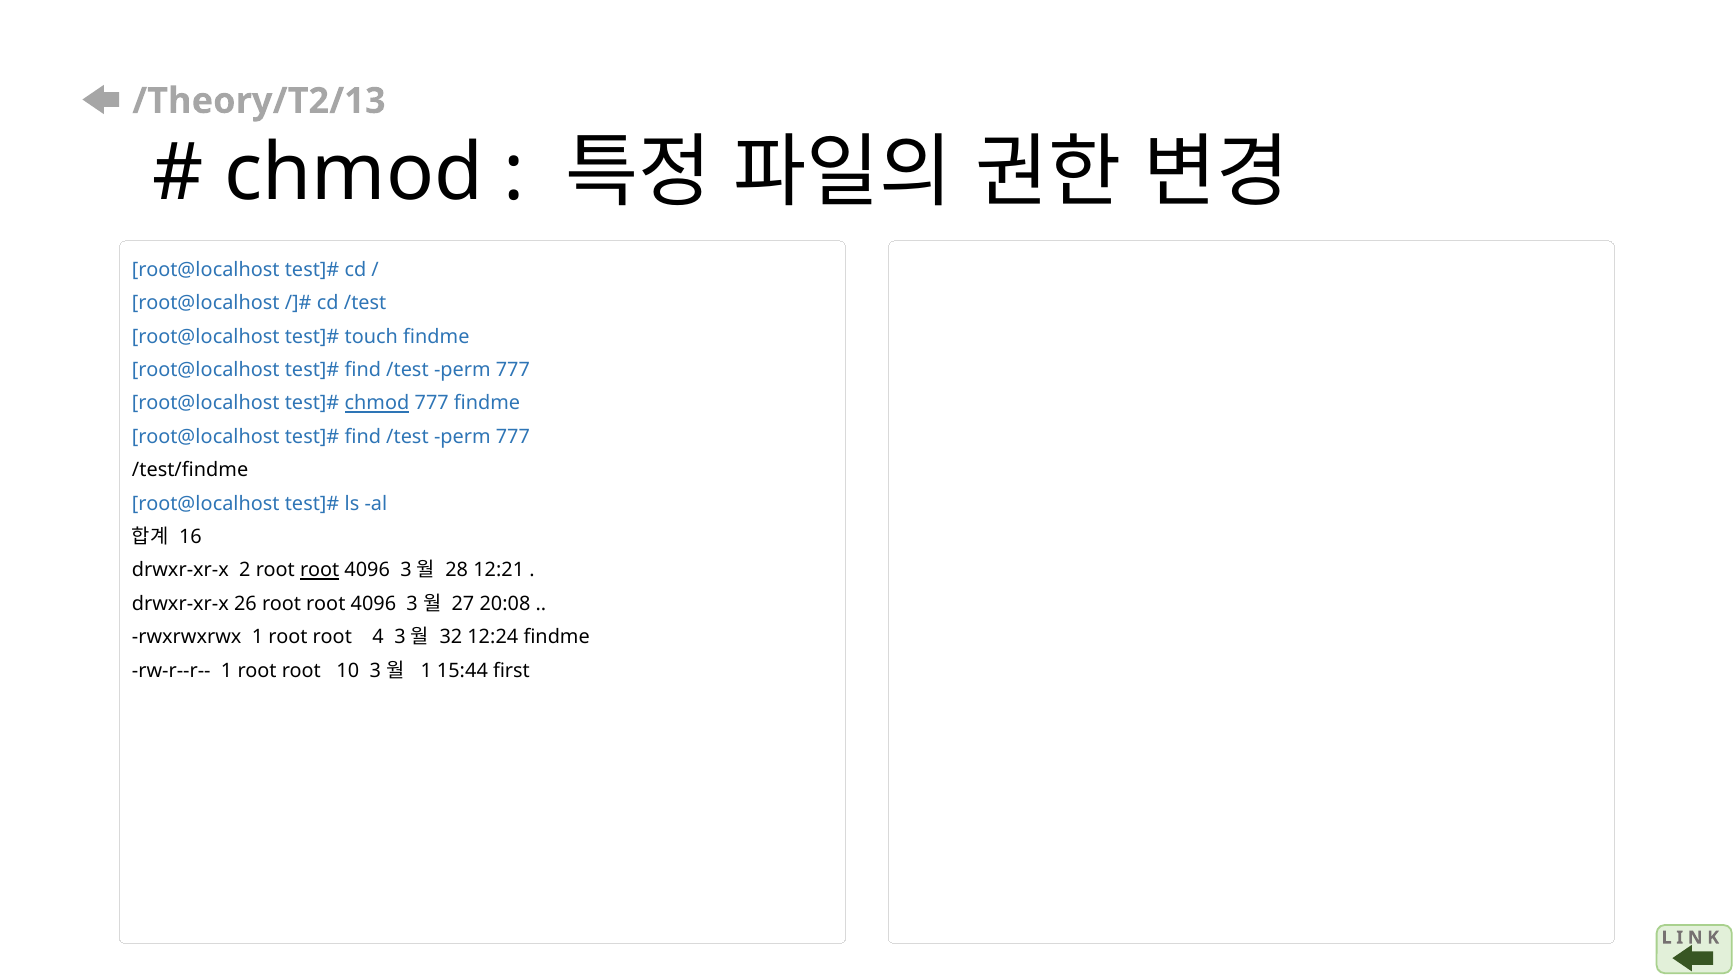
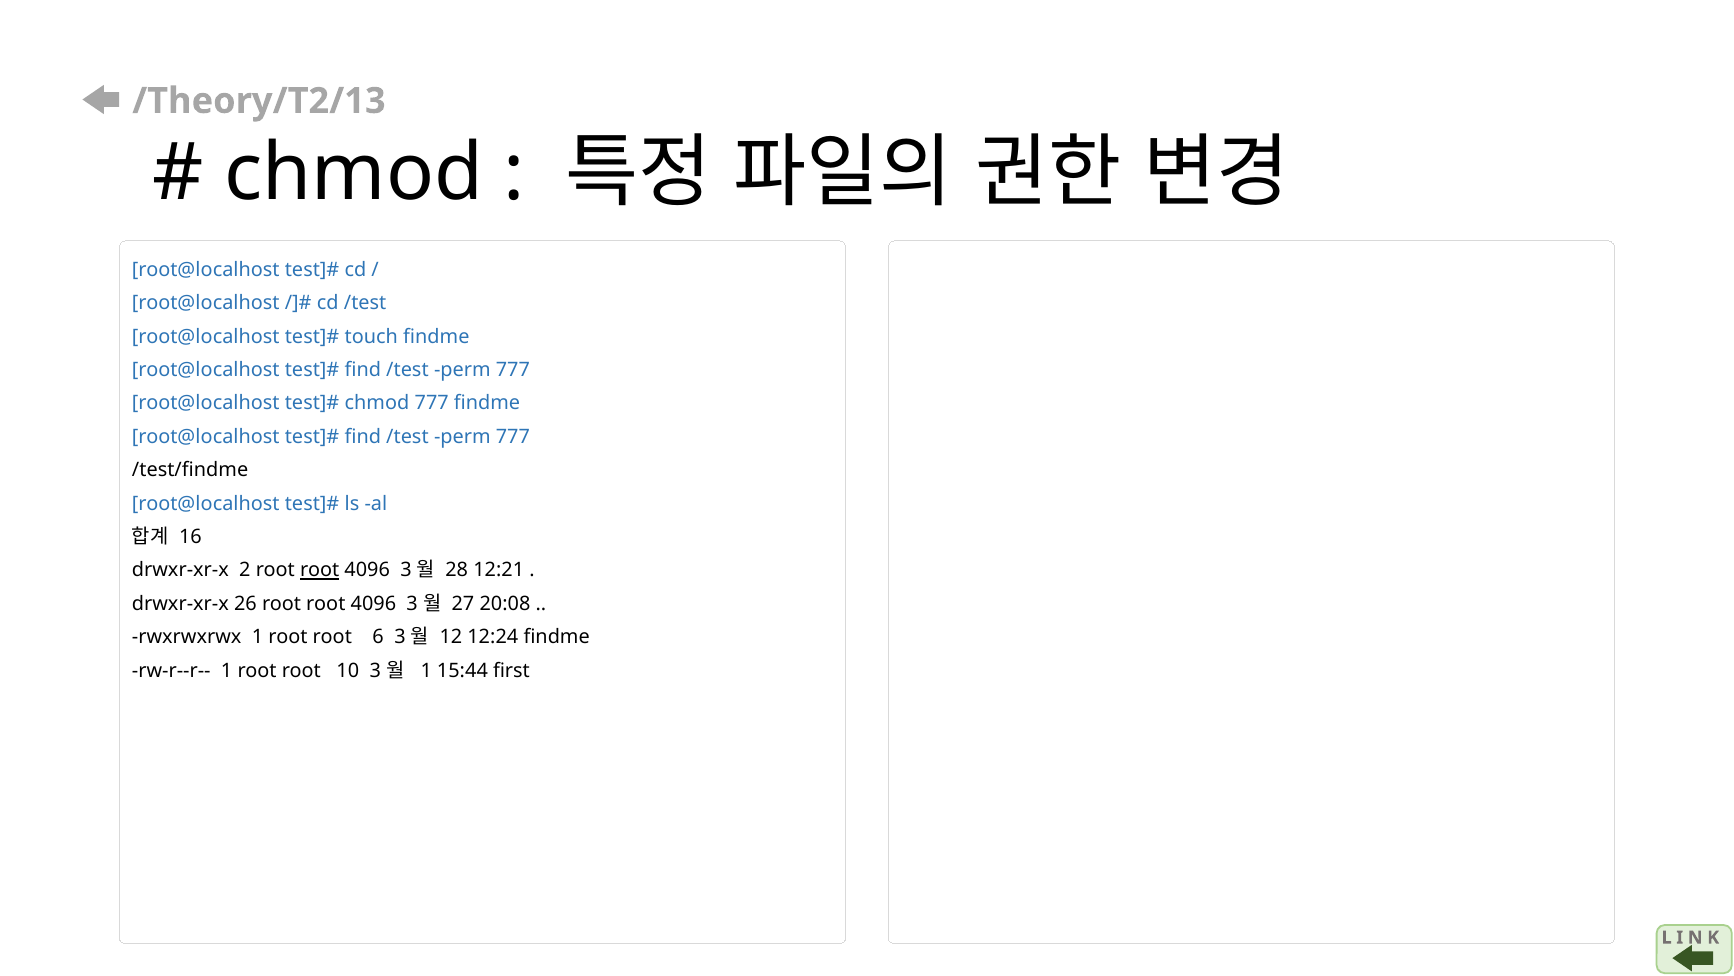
chmod underline: present -> none (377, 403)
4: 4 -> 6 (378, 637)
32: 32 -> 12 (451, 637)
